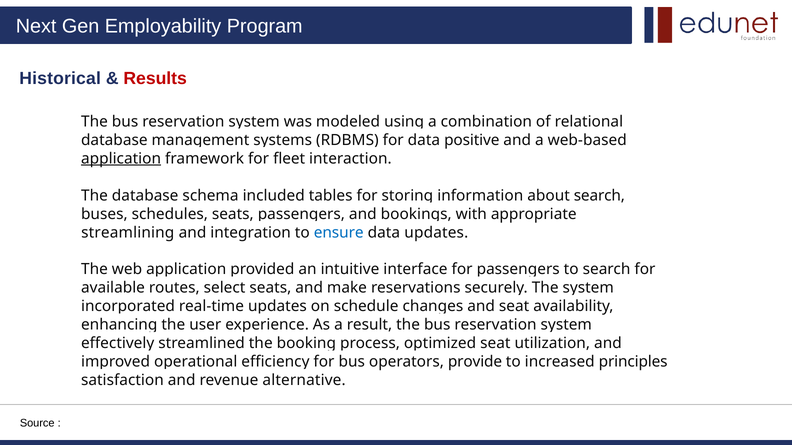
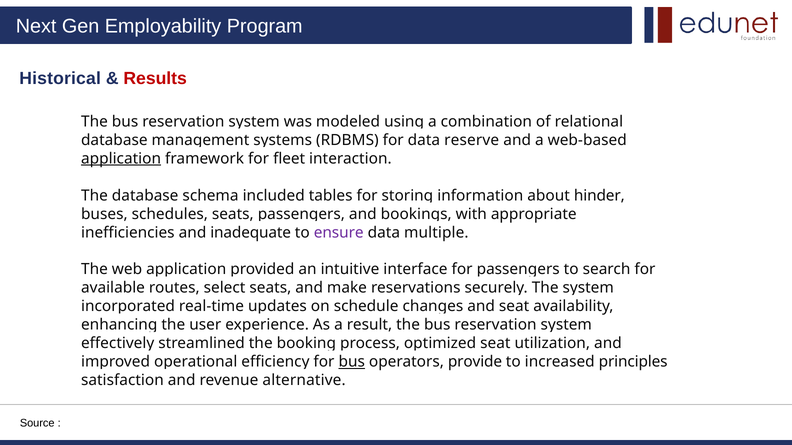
positive: positive -> reserve (472, 140)
search: search -> hinder (599, 196)
streamlining: streamlining -> inefficiencies (128, 233)
integration: integration -> inadequate (251, 233)
ensure colour: blue -> purple (339, 233)
data updates: updates -> multiple (436, 233)
bus underline: none -> present (352, 362)
